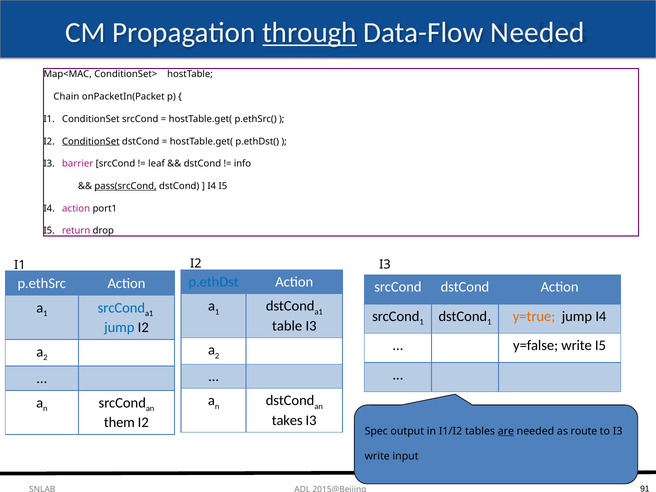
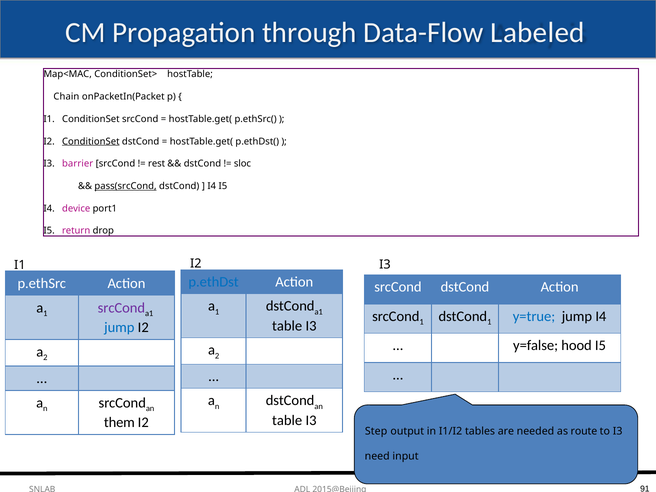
through underline: present -> none (310, 33)
Data-Flow Needed: Needed -> Labeled (538, 33)
leaf: leaf -> rest (157, 164)
info: info -> sloc (242, 164)
I4 action: action -> device (76, 208)
srcCond colour: blue -> purple (121, 308)
y=true colour: orange -> blue (534, 316)
y=false write: write -> hood (577, 346)
takes: takes -> table (287, 420)
Spec: Spec -> Step (376, 431)
are underline: present -> none (506, 431)
write: write -> need (377, 456)
